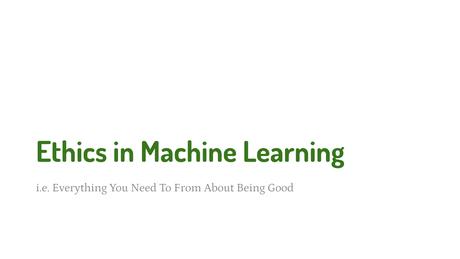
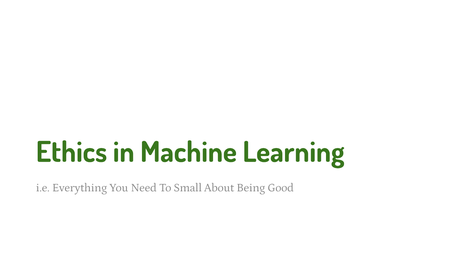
From: From -> Small (188, 188)
